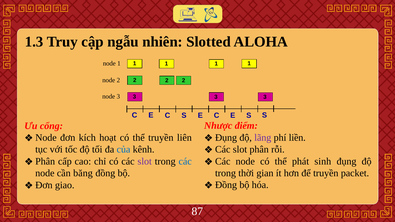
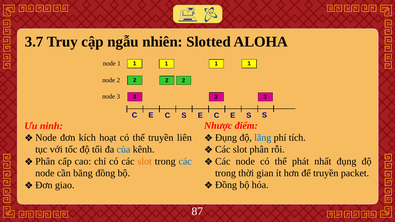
1.3: 1.3 -> 3.7 (34, 42)
cổng: cổng -> ninh (51, 126)
lãng colour: purple -> blue (263, 138)
liền: liền -> tích (297, 138)
sinh: sinh -> nhất (323, 161)
slot colour: purple -> orange (145, 161)
